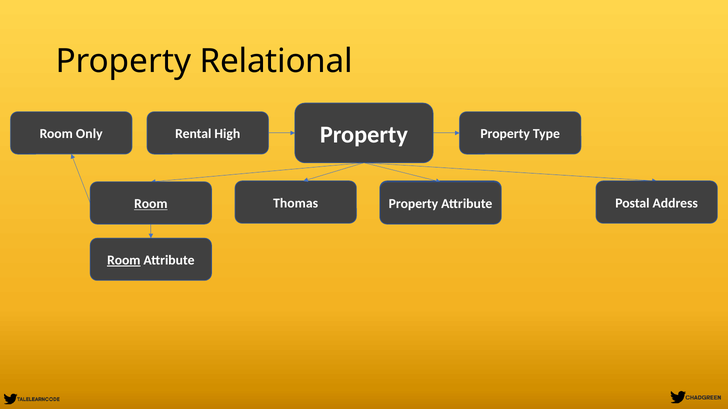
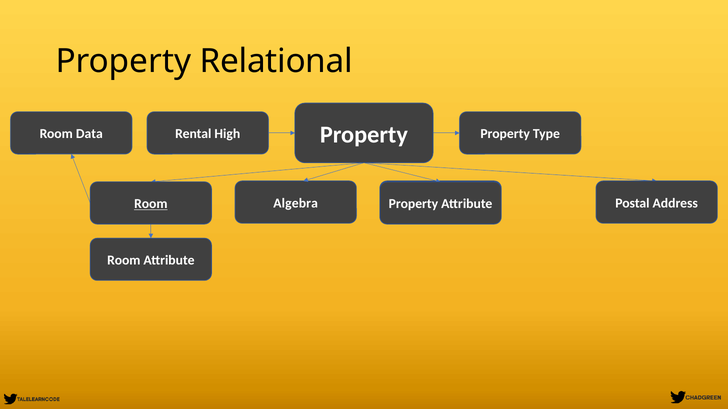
Only: Only -> Data (89, 134)
Thomas: Thomas -> Algebra (296, 203)
Room underline: present -> none (124, 261)
